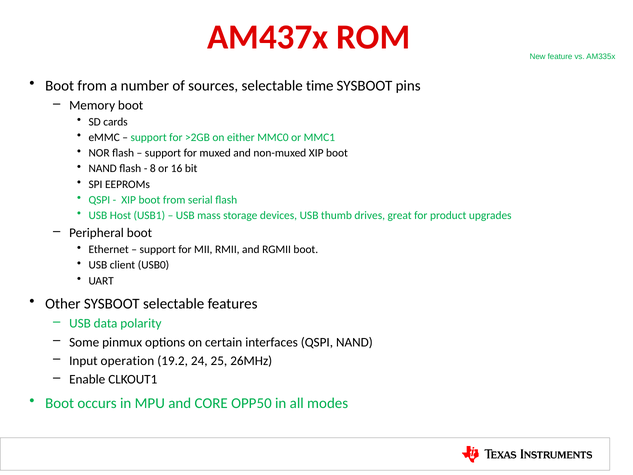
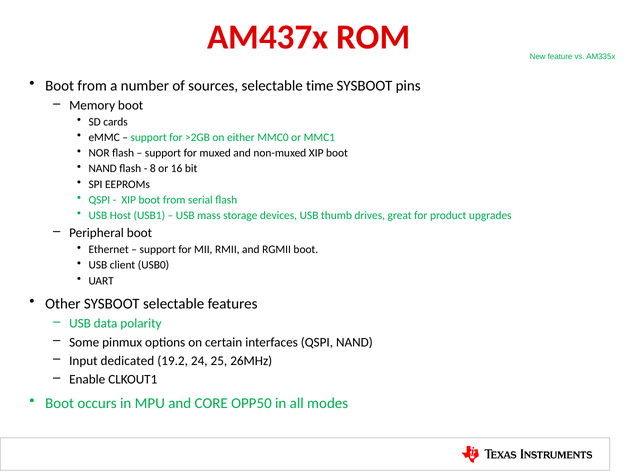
operation: operation -> dedicated (127, 361)
